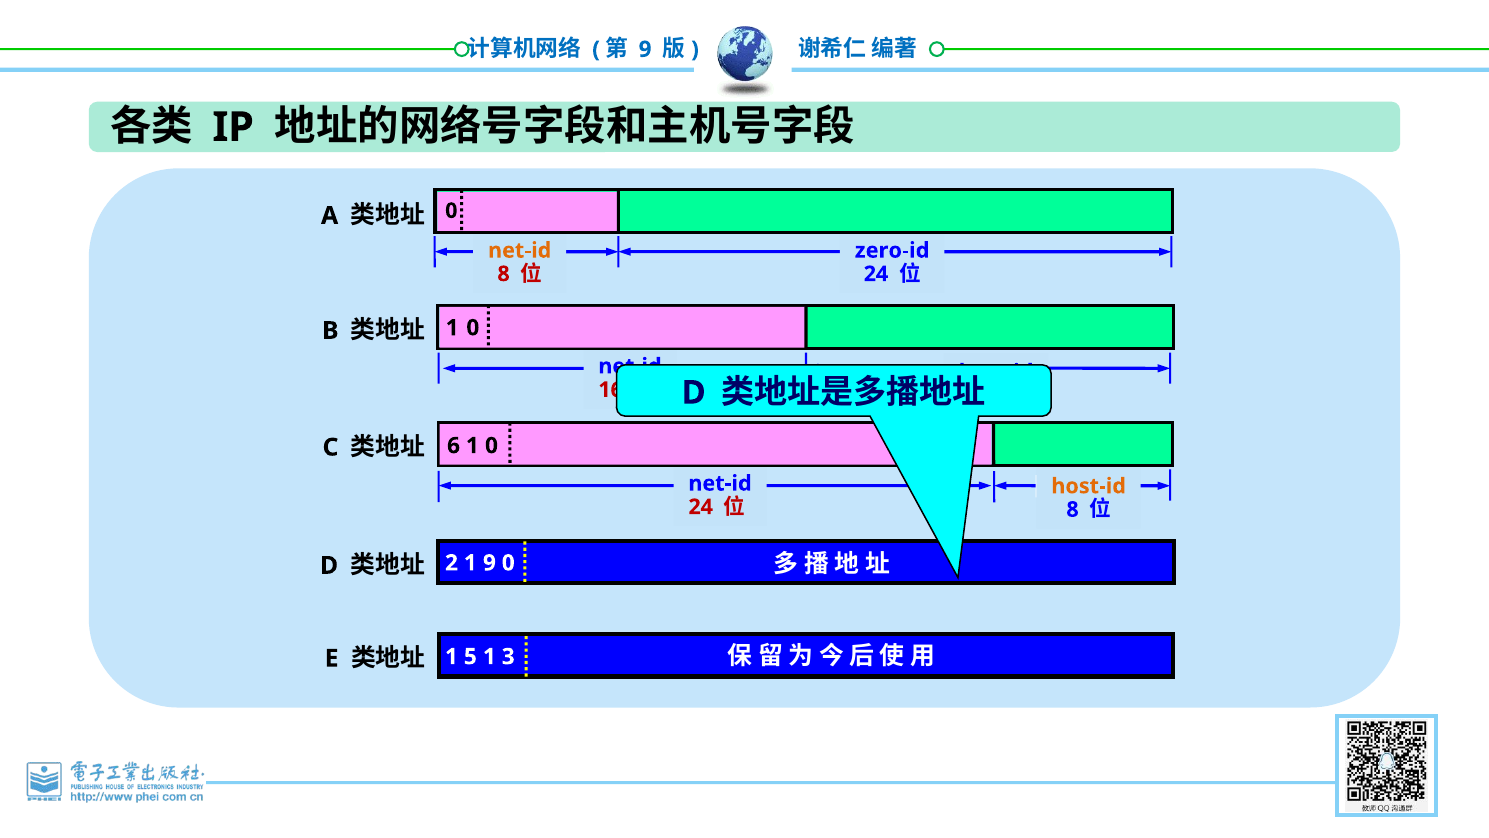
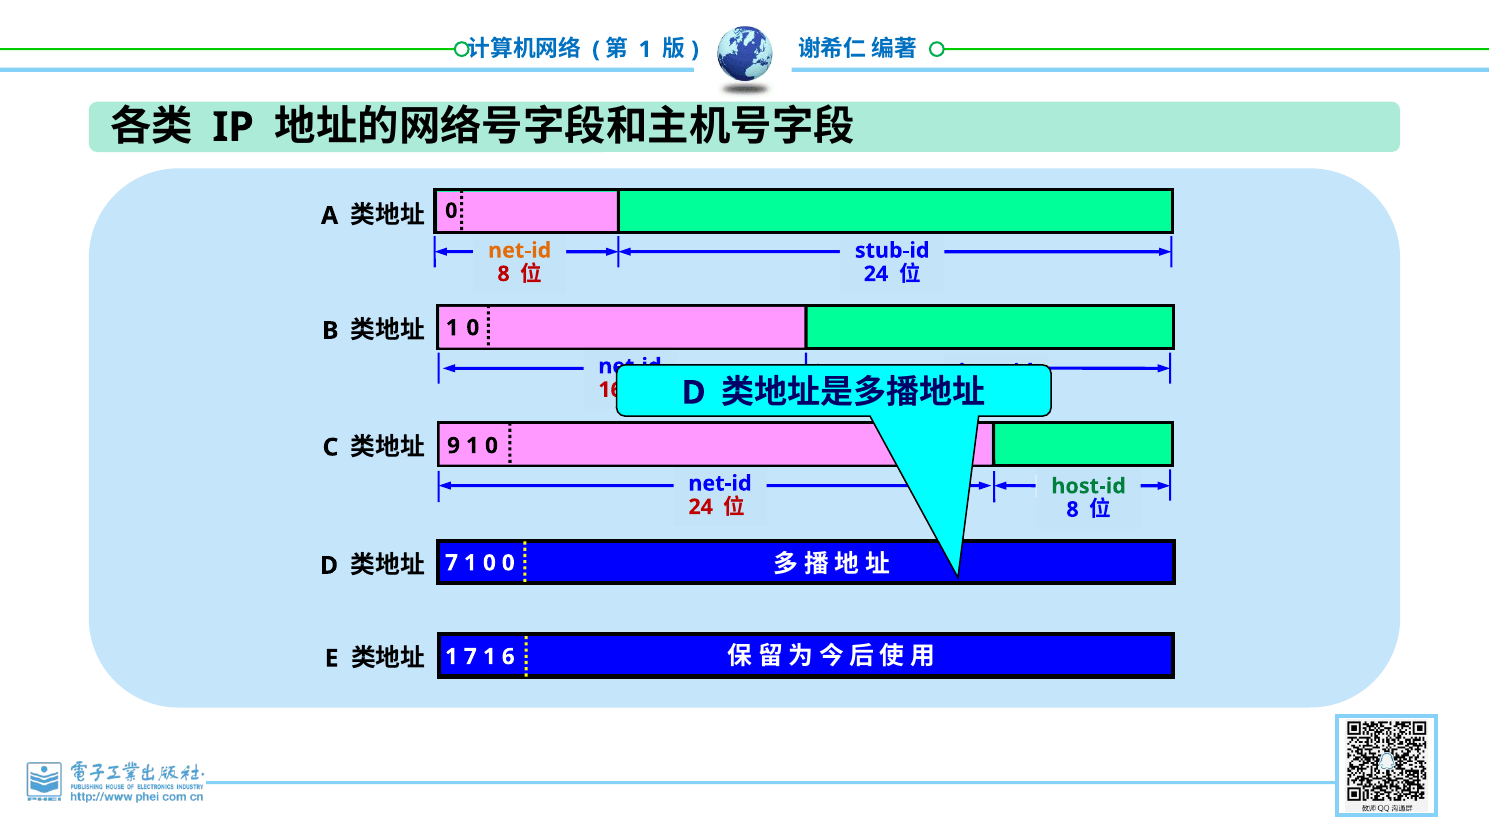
9: 9 -> 1 (645, 49)
zero-id: zero-id -> stub-id (892, 250)
6: 6 -> 9 (454, 445)
host-id colour: orange -> green (1089, 486)
2: 2 -> 7 (452, 563)
9: 9 -> 0 (489, 563)
1 5: 5 -> 7 (470, 656)
3: 3 -> 6 (508, 656)
